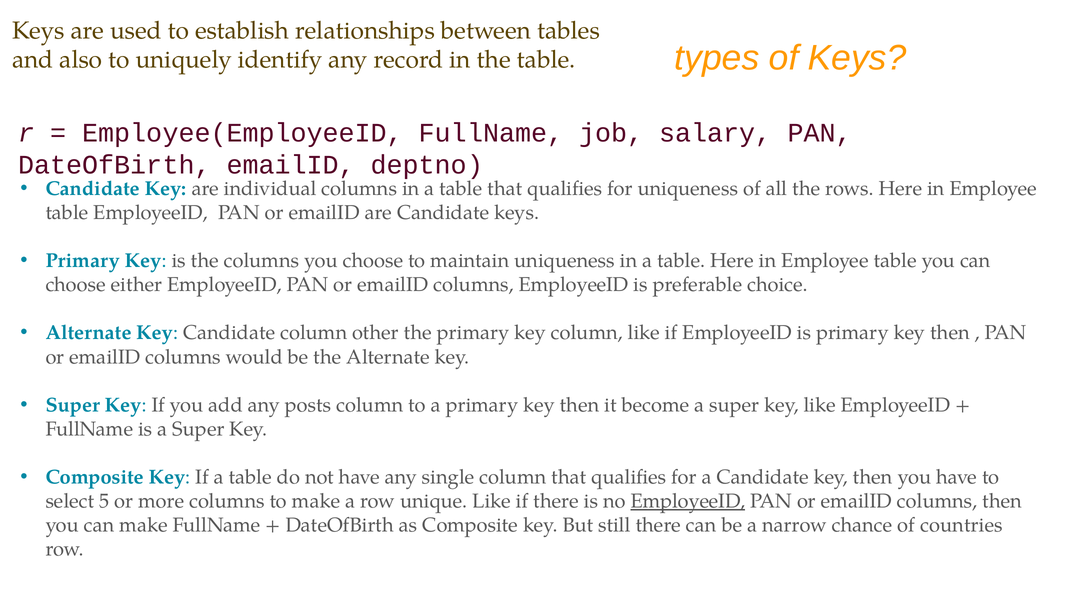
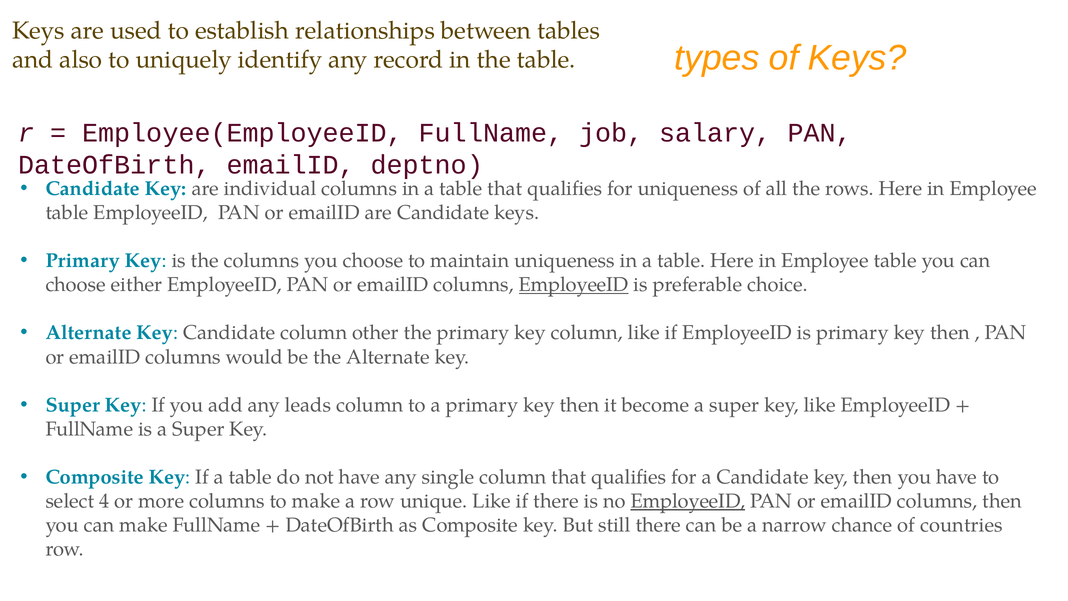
EmployeeID underline: none -> present (574, 285)
posts: posts -> leads (308, 405)
5: 5 -> 4 (104, 501)
